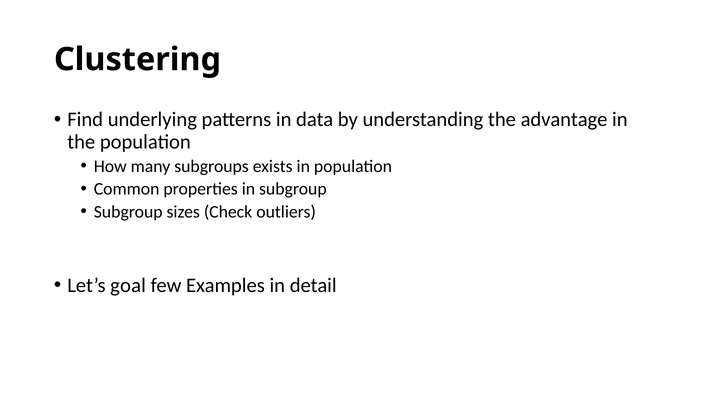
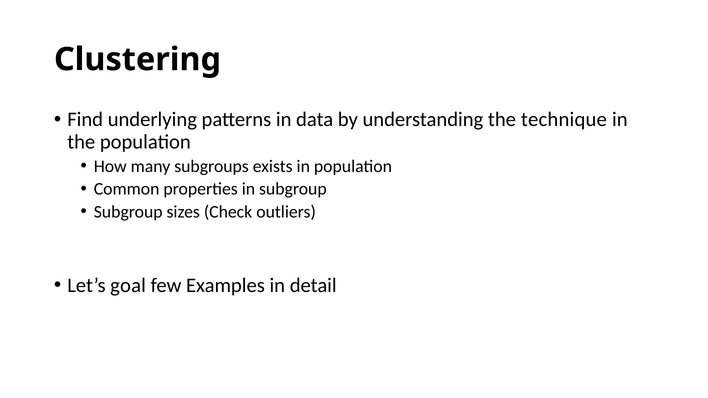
advantage: advantage -> technique (564, 120)
